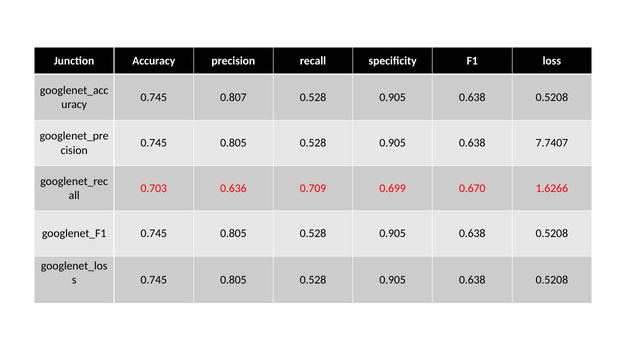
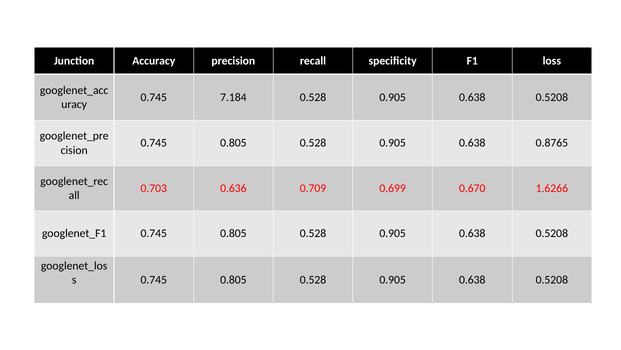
0.807: 0.807 -> 7.184 (233, 97)
7.7407: 7.7407 -> 0.8765 (552, 143)
